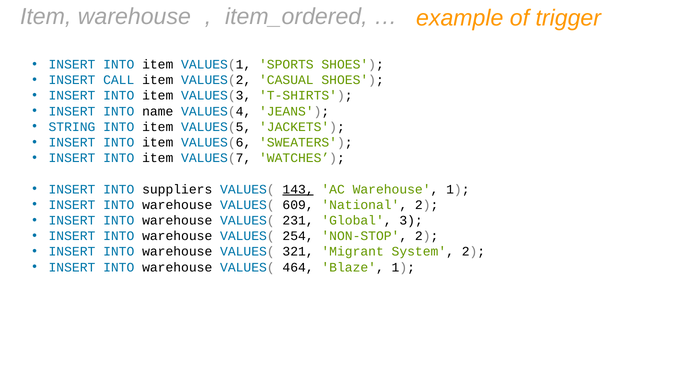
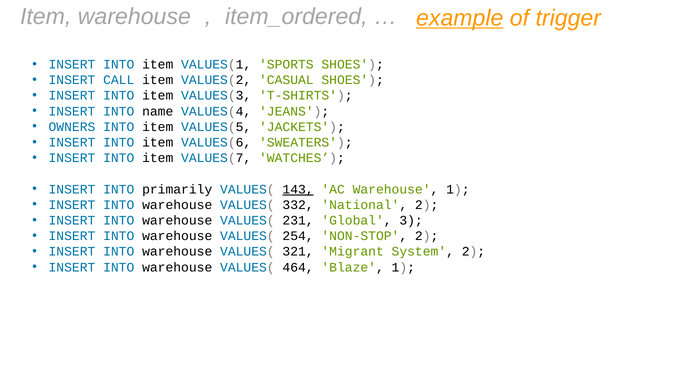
example underline: none -> present (460, 18)
STRING: STRING -> OWNERS (72, 127)
suppliers: suppliers -> primarily (177, 189)
609: 609 -> 332 (298, 205)
